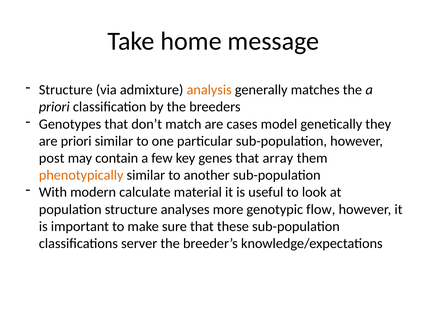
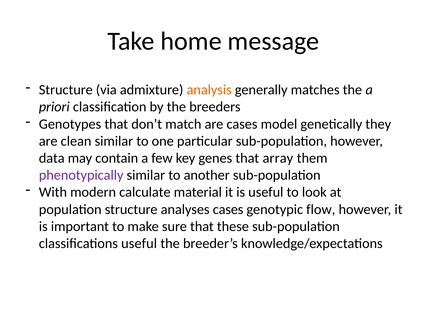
are priori: priori -> clean (76, 141)
post: post -> data (52, 158)
phenotypically colour: orange -> purple (81, 175)
analyses more: more -> cases (228, 209)
classifications server: server -> useful (139, 244)
